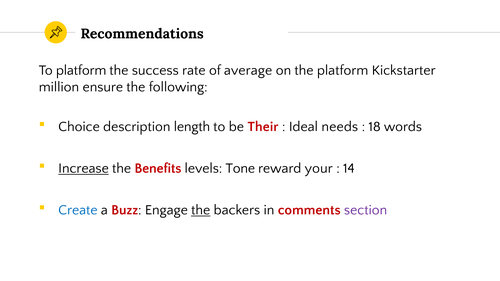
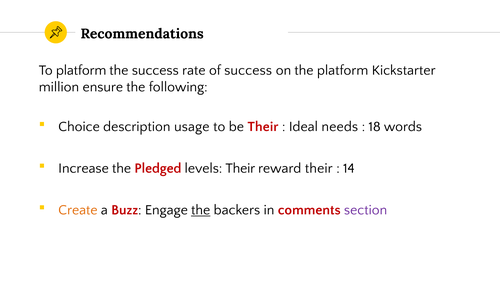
of average: average -> success (248, 70)
length: length -> usage (192, 127)
Increase underline: present -> none (84, 169)
Benefits: Benefits -> Pledged (158, 169)
levels Tone: Tone -> Their (240, 169)
reward your: your -> their (319, 169)
Create colour: blue -> orange (78, 210)
